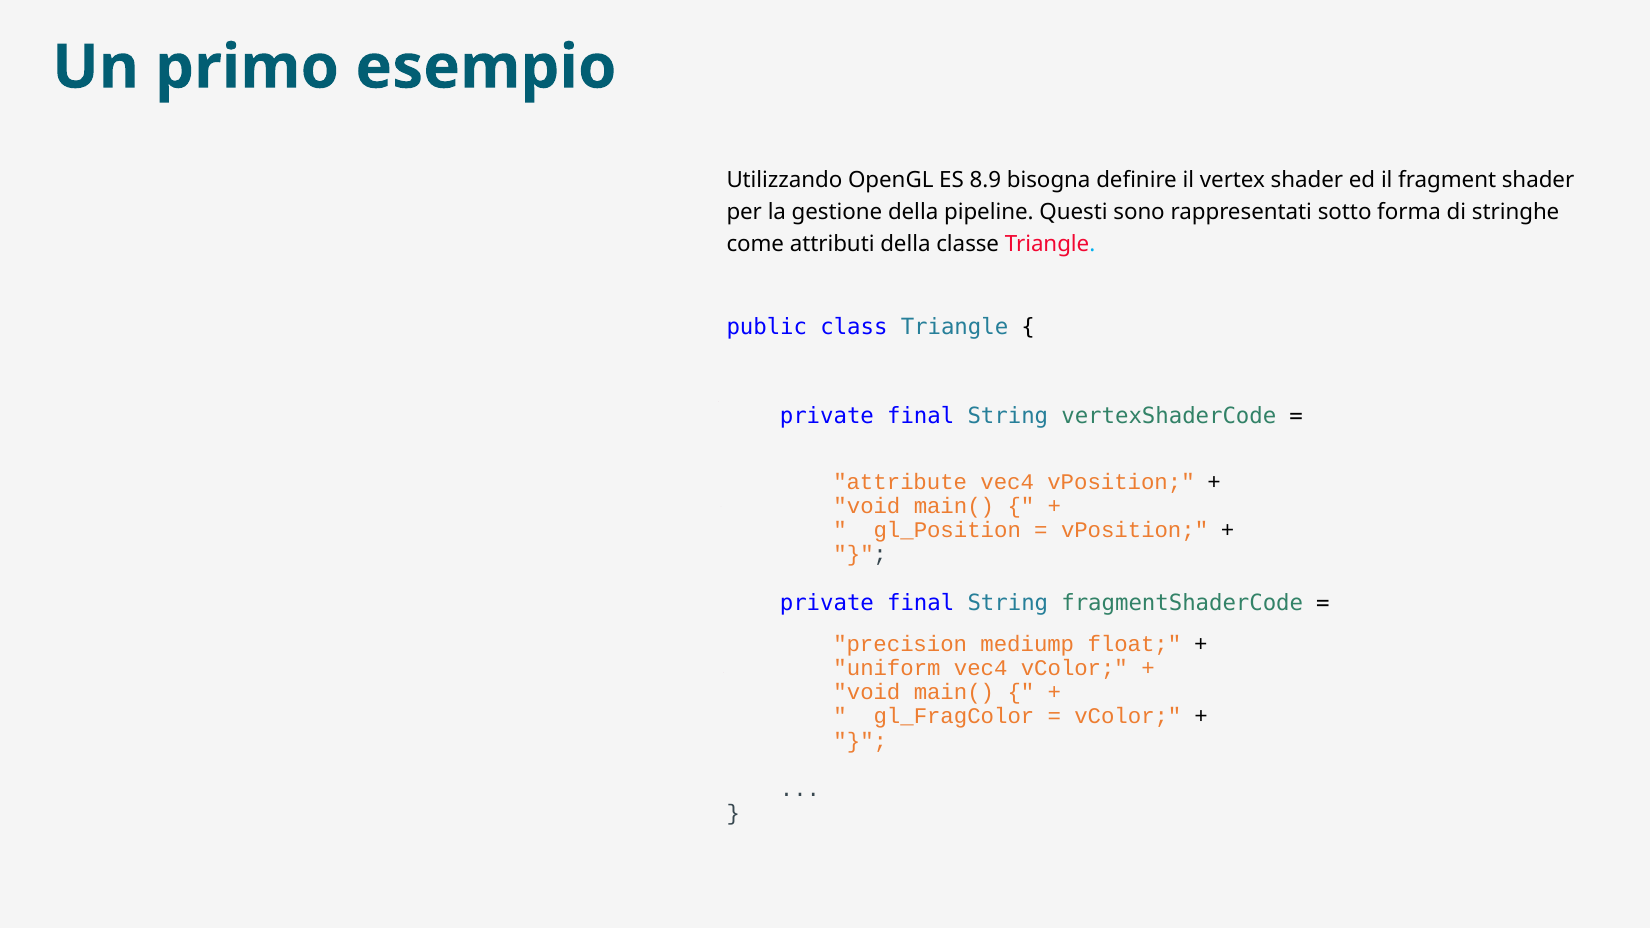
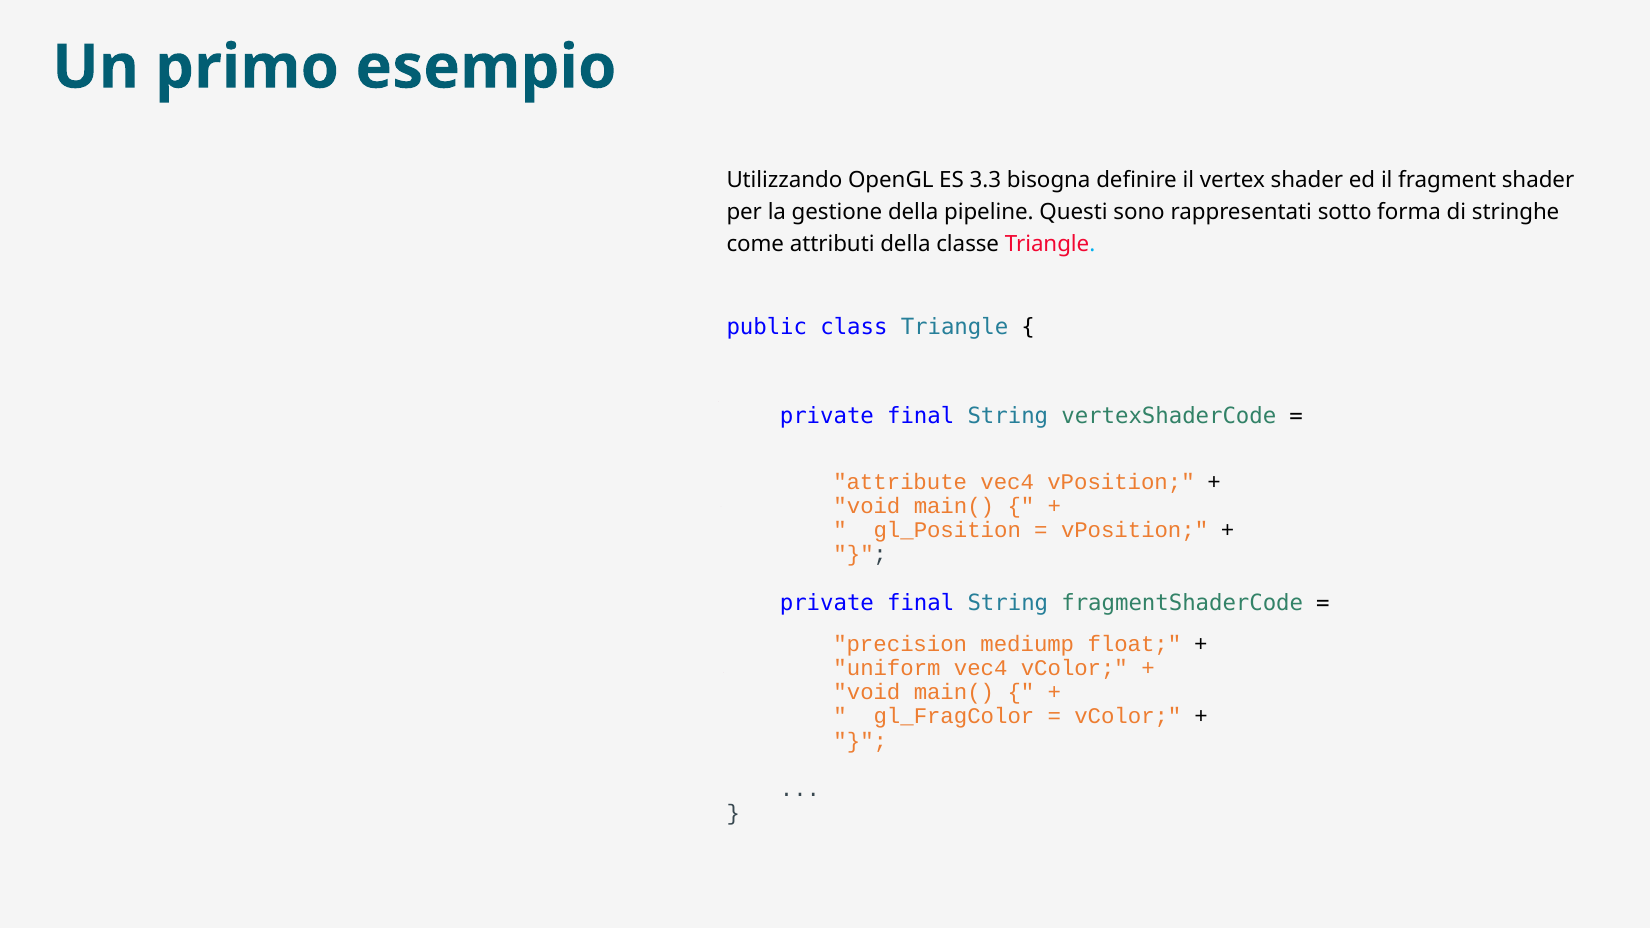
8.9: 8.9 -> 3.3 (985, 180)
